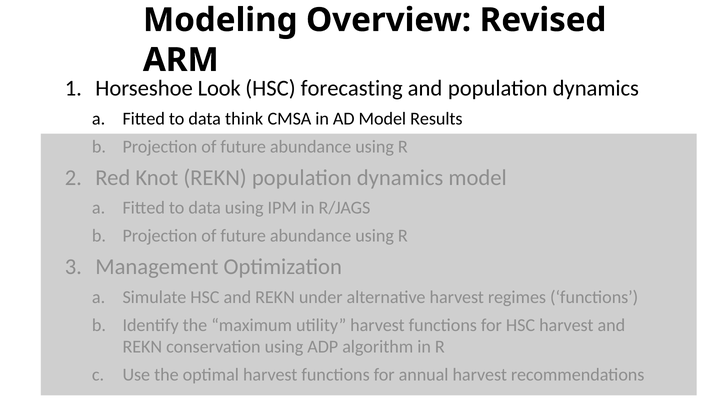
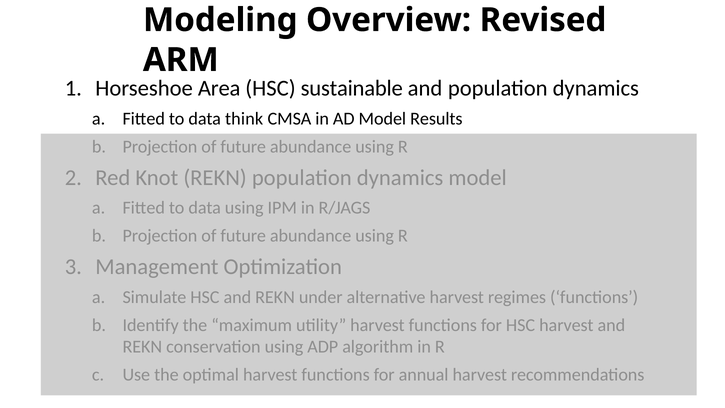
Look: Look -> Area (219, 88)
forecasting: forecasting -> sustainable (352, 88)
